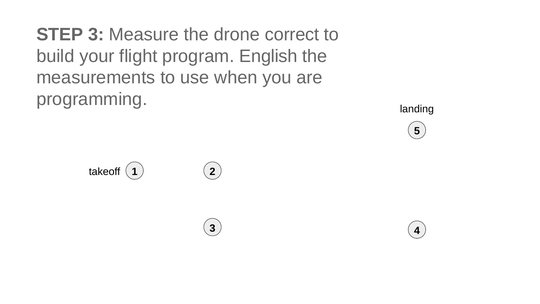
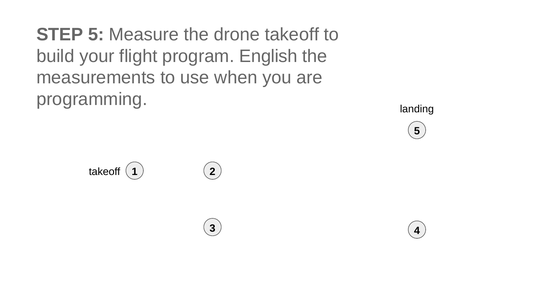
STEP 3: 3 -> 5 (96, 34)
drone correct: correct -> takeoff (292, 34)
